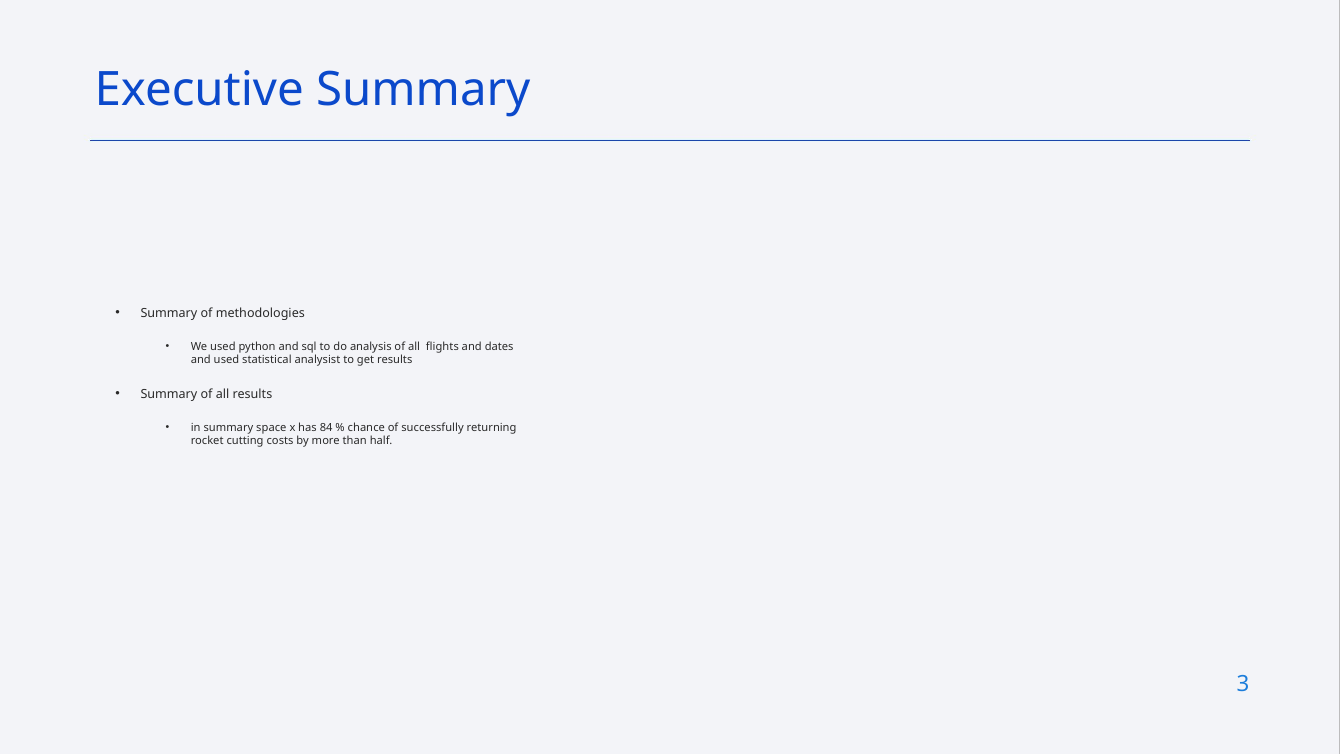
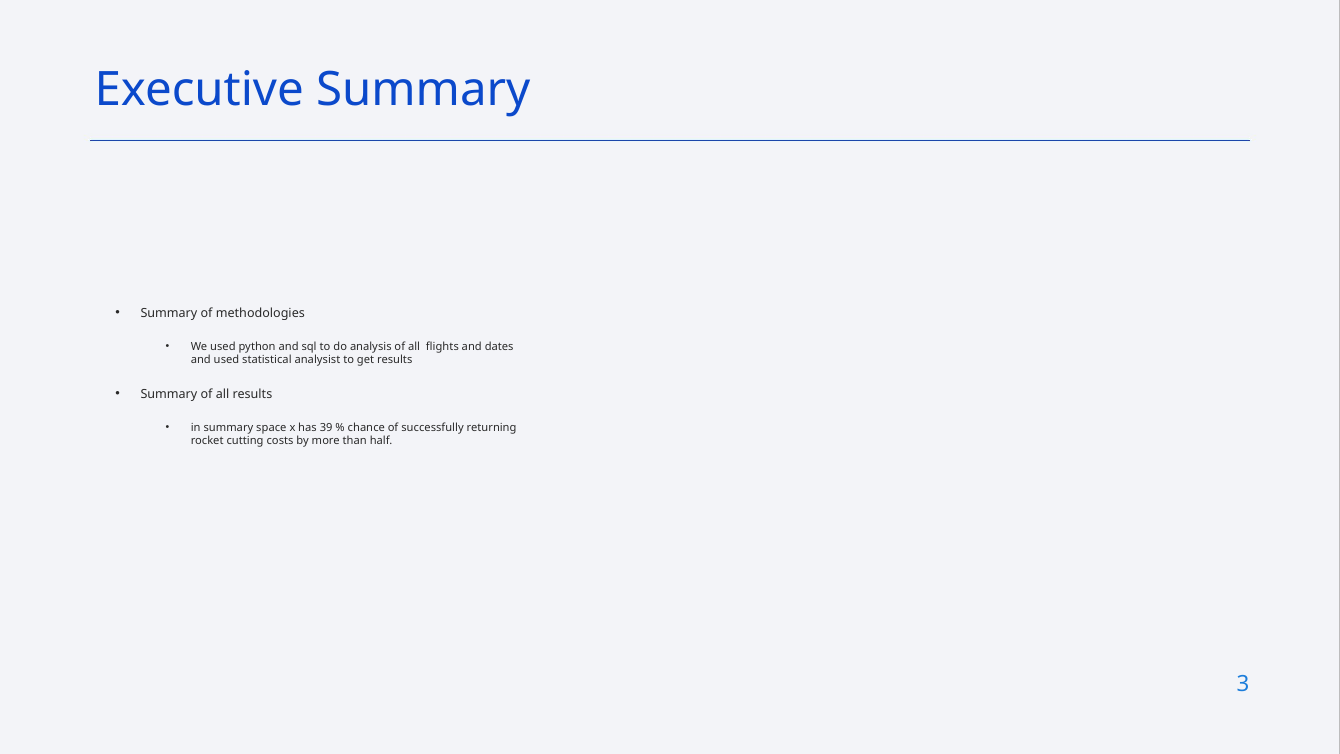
84: 84 -> 39 (326, 428)
